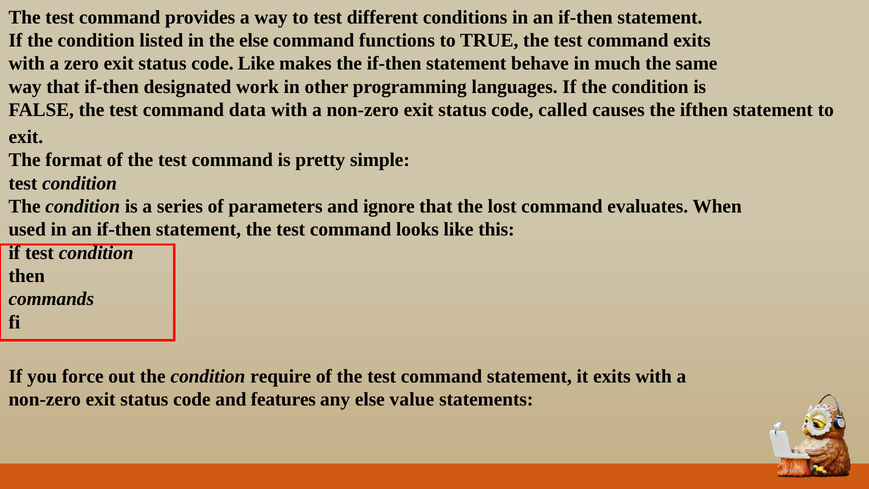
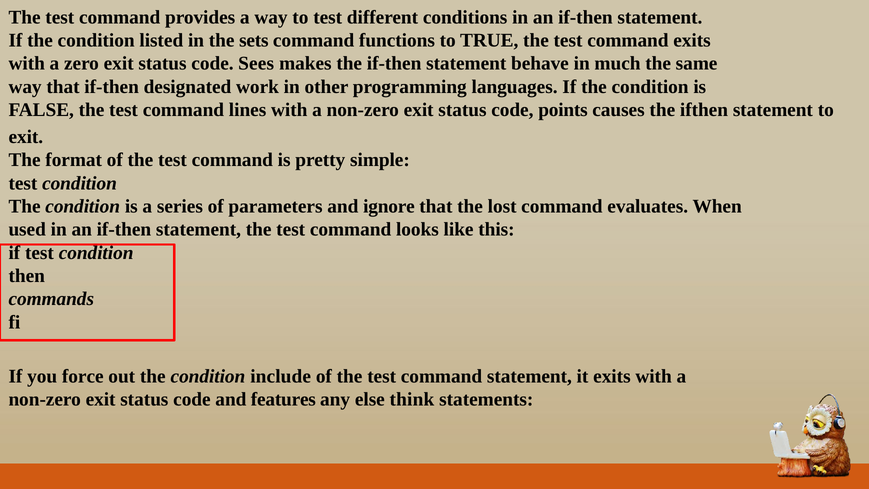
the else: else -> sets (254, 40)
code Like: Like -> Sees (256, 64)
data: data -> lines (248, 110)
called: called -> points (563, 110)
require: require -> include (281, 376)
value: value -> think (412, 399)
